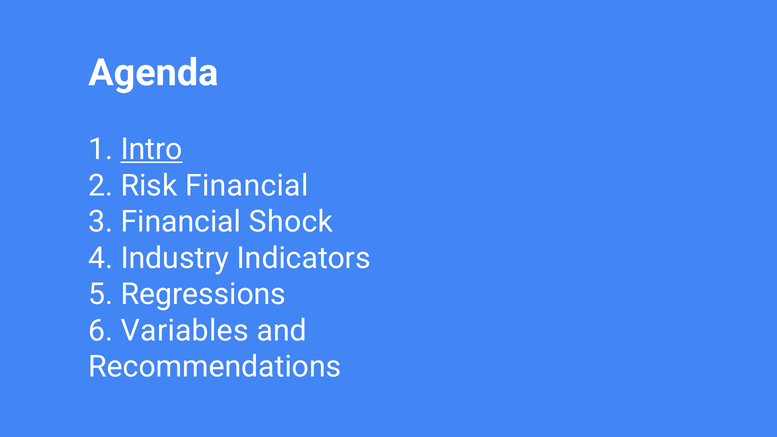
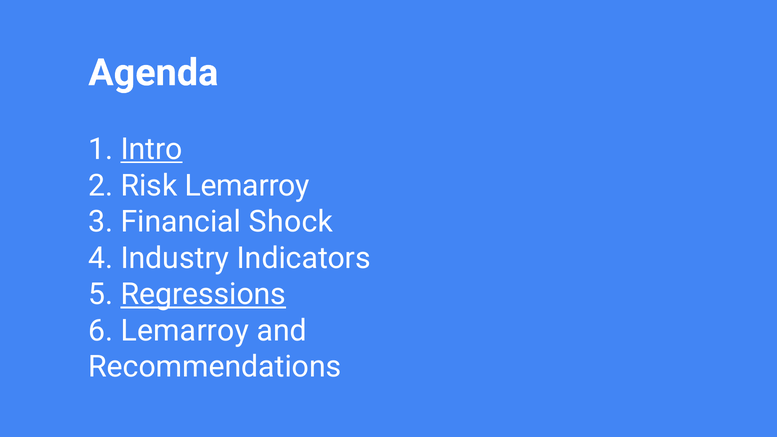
Risk Financial: Financial -> Lemarroy (247, 186)
Regressions underline: none -> present (203, 294)
6 Variables: Variables -> Lemarroy (185, 331)
